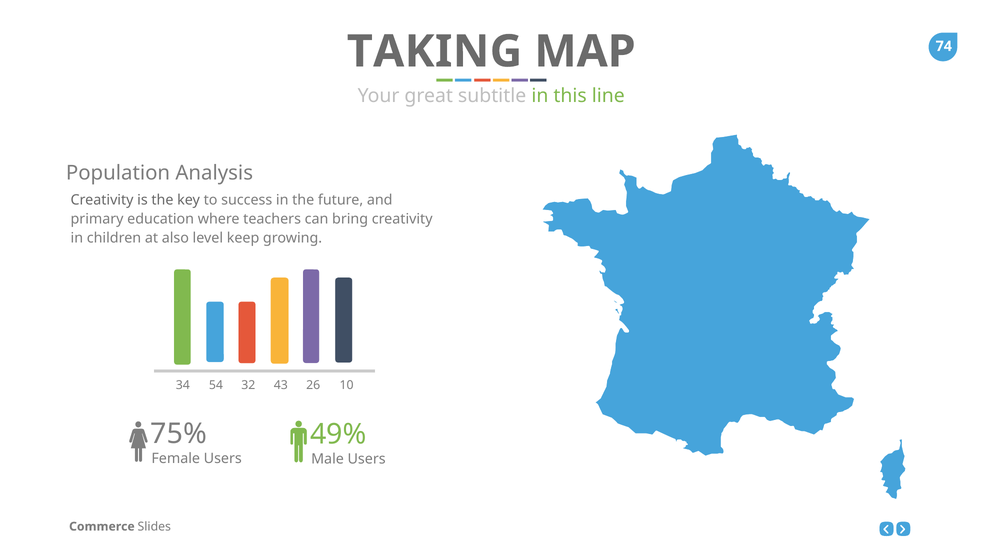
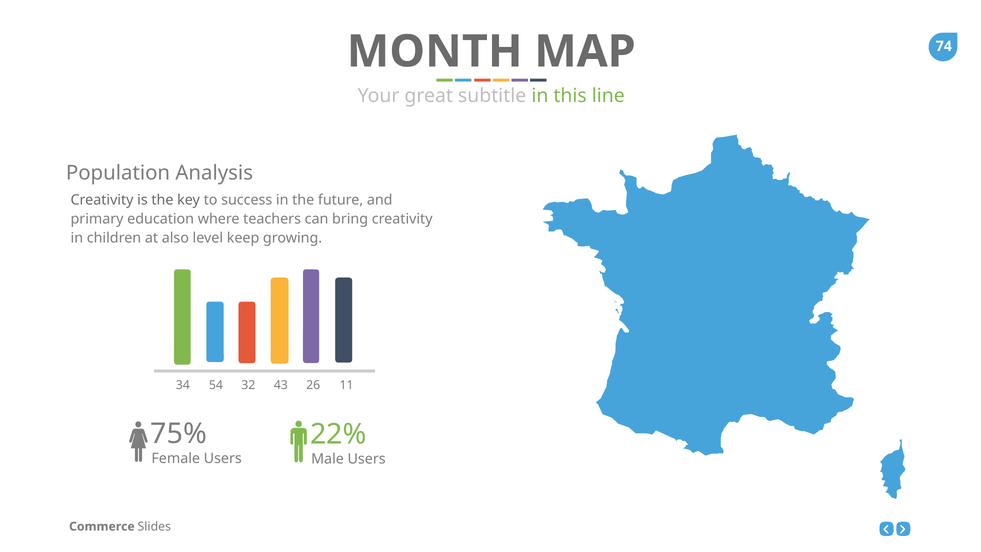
TAKING: TAKING -> MONTH (435, 52)
10: 10 -> 11 (347, 385)
49%: 49% -> 22% (338, 434)
